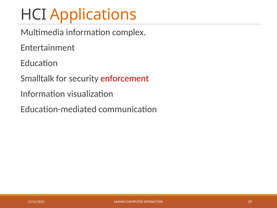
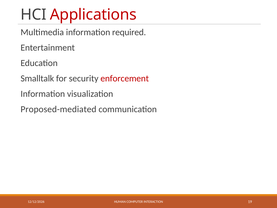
Applications colour: orange -> red (93, 15)
complex: complex -> required (129, 32)
Education-mediated: Education-mediated -> Proposed-mediated (58, 109)
